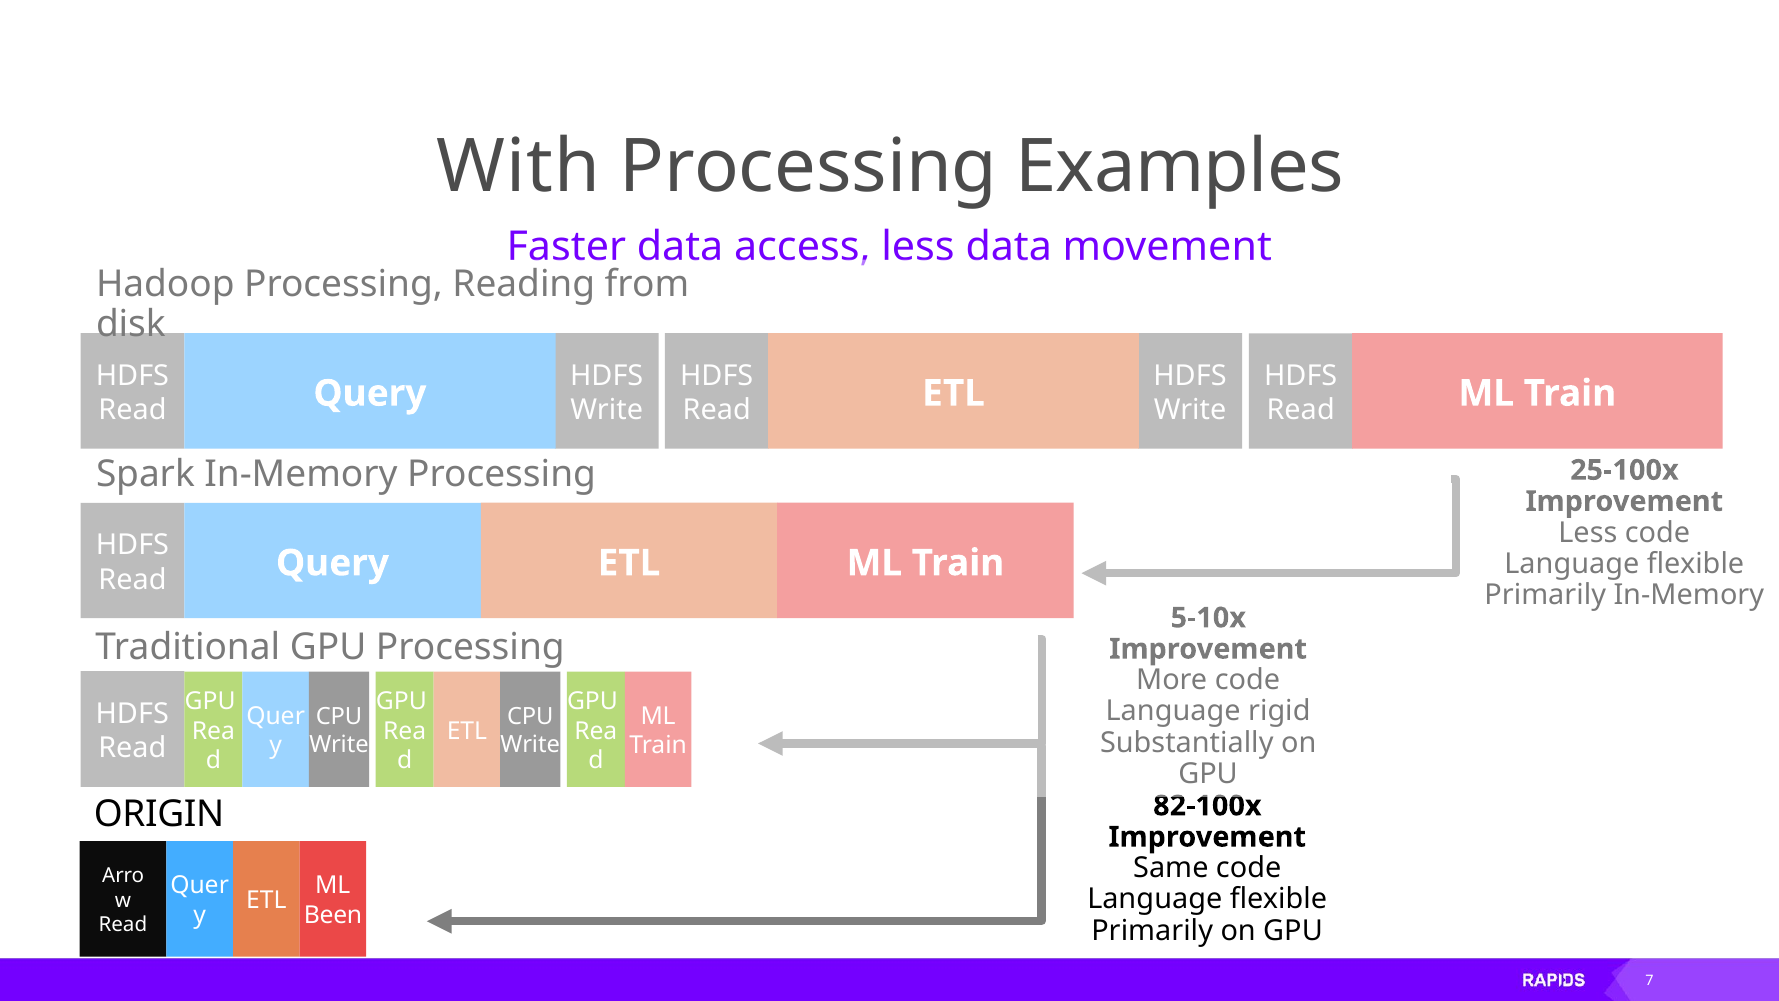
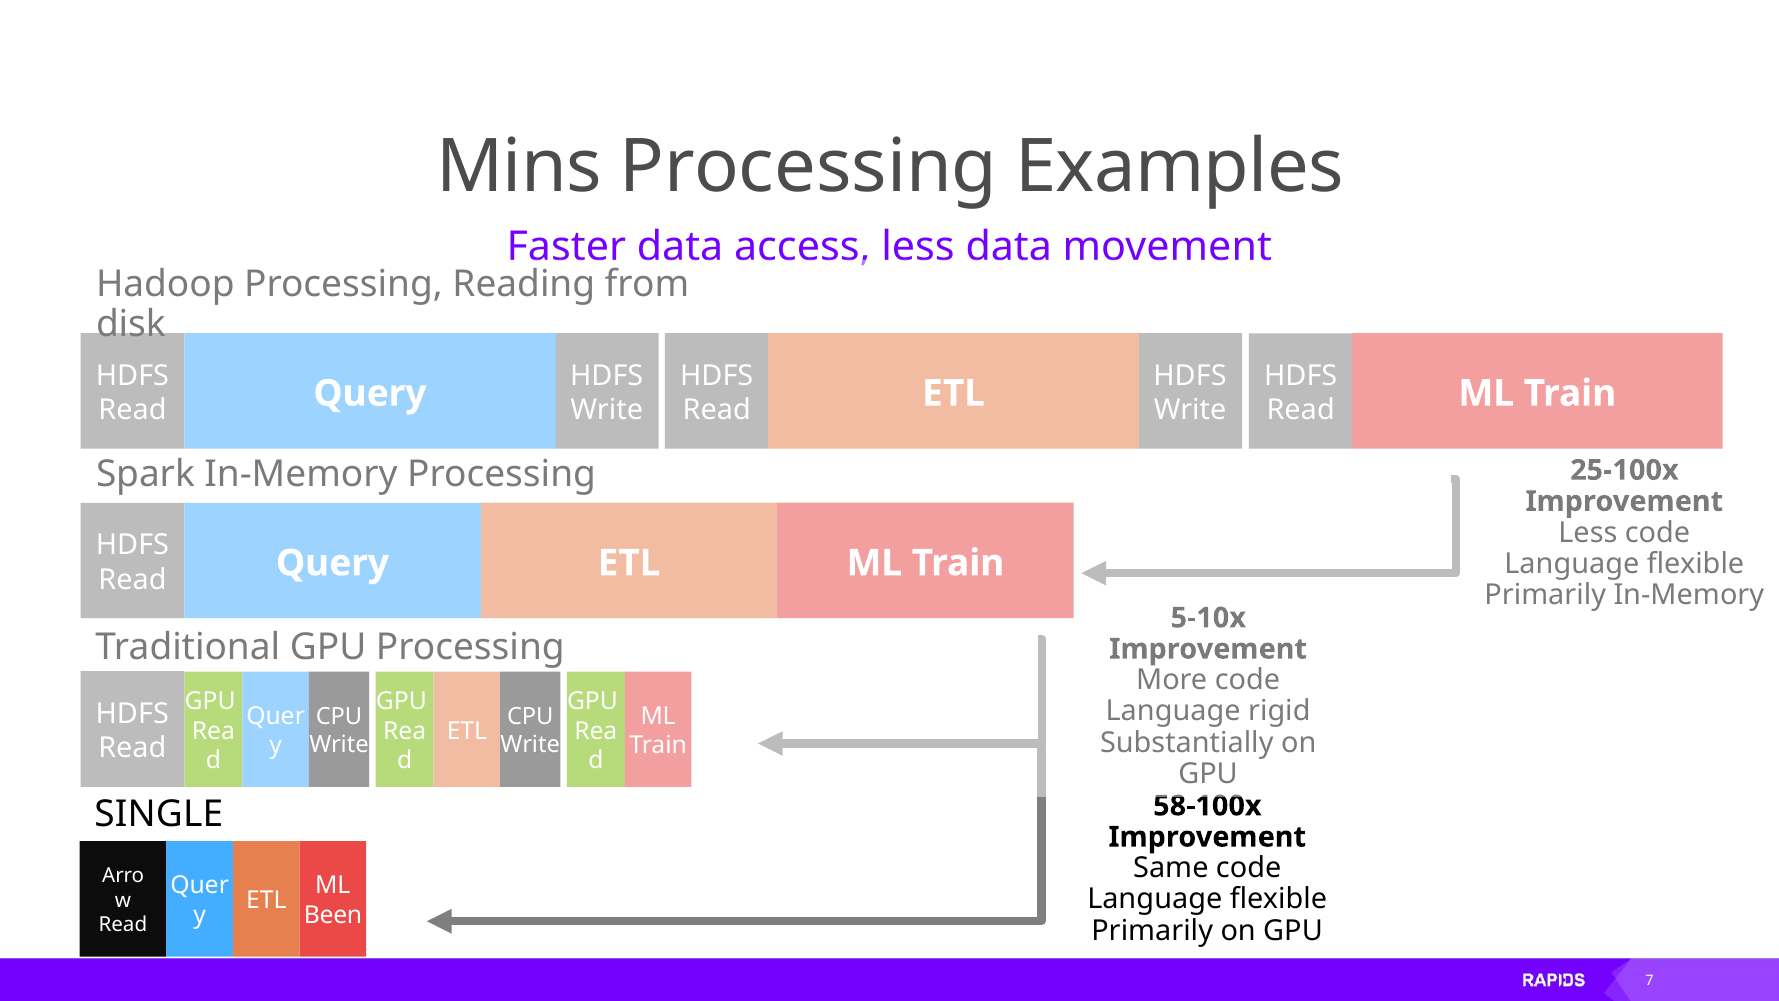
With: With -> Mins (519, 167)
82-100x: 82-100x -> 58-100x (1207, 806)
ORIGIN: ORIGIN -> SINGLE (159, 814)
